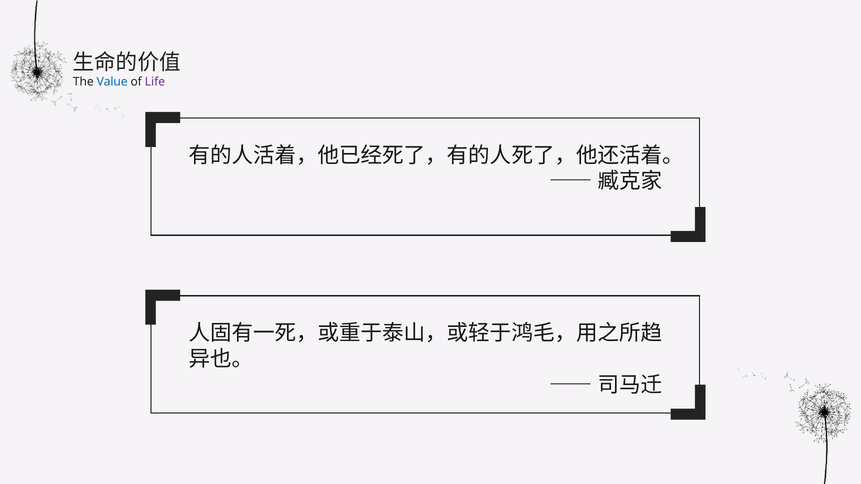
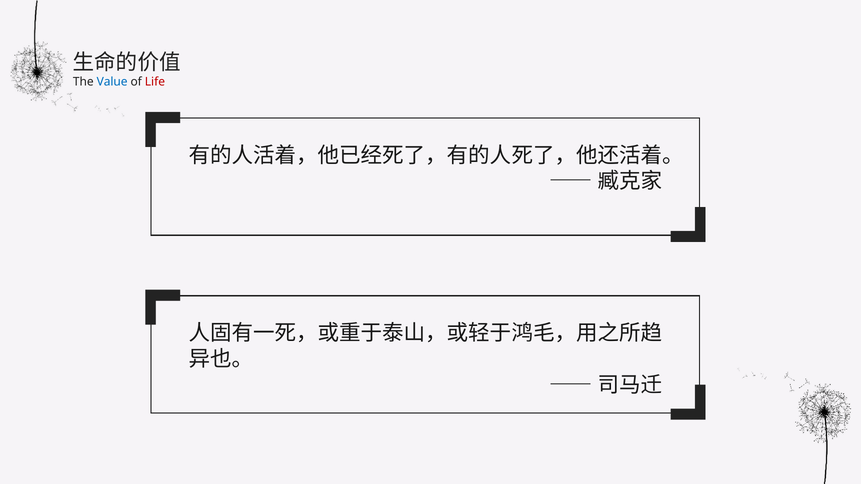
Life colour: purple -> red (155, 82)
